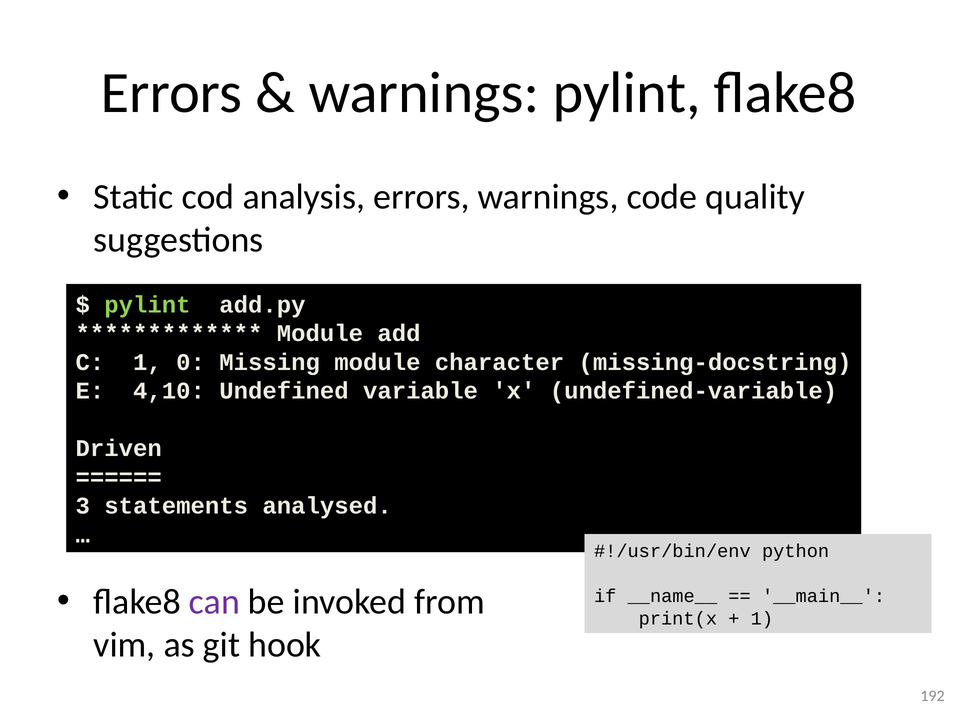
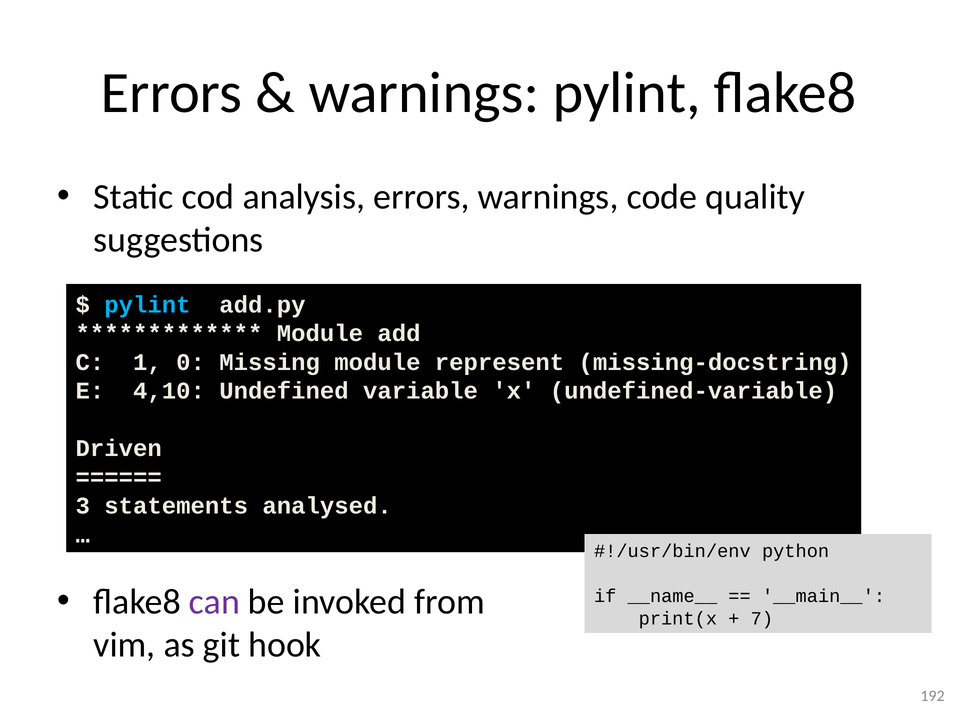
pylint colour: light green -> light blue (147, 305)
character: character -> represent (500, 362)
1: 1 -> 7 (762, 618)
